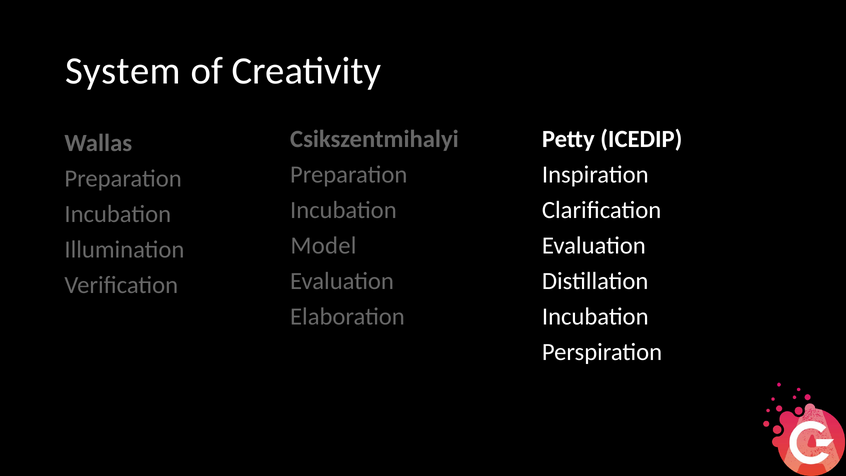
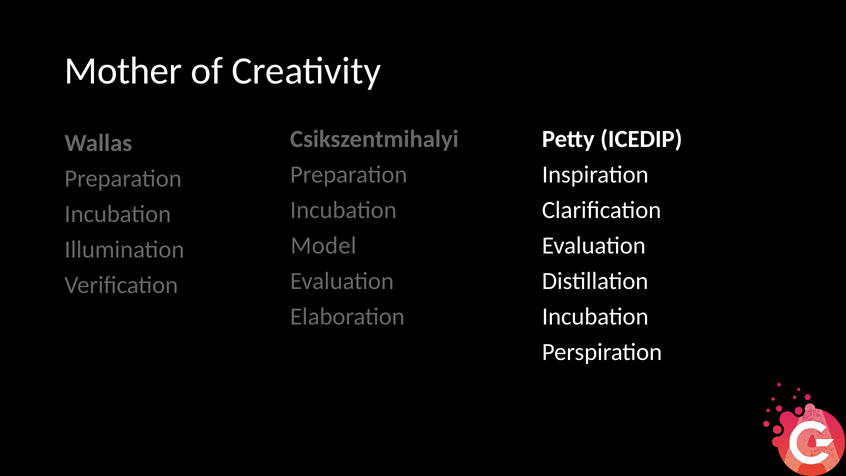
System: System -> Mother (123, 71)
